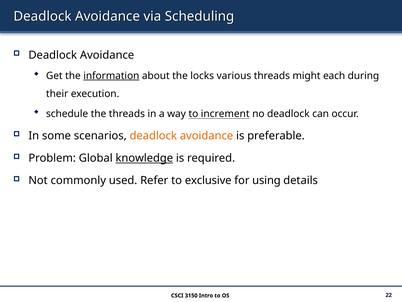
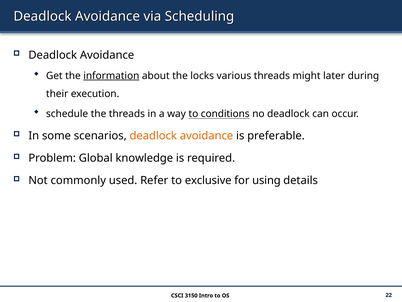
each: each -> later (334, 76)
increment: increment -> conditions (225, 114)
knowledge underline: present -> none (144, 158)
